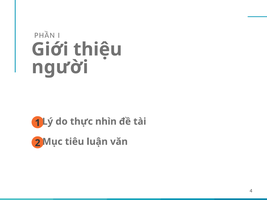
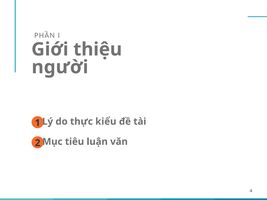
nhìn: nhìn -> kiểu (106, 122)
